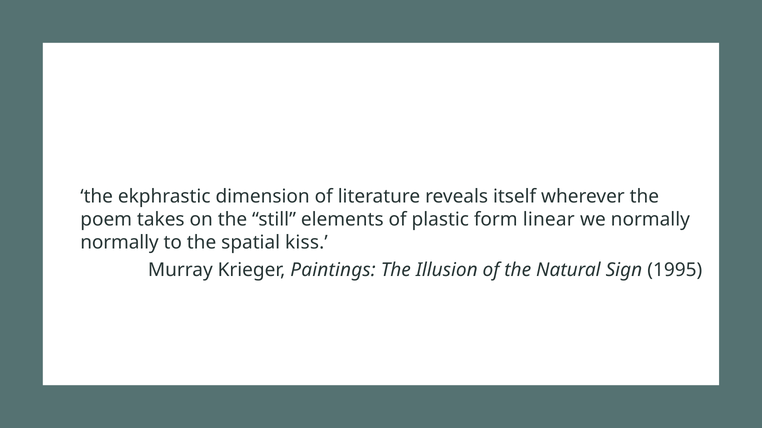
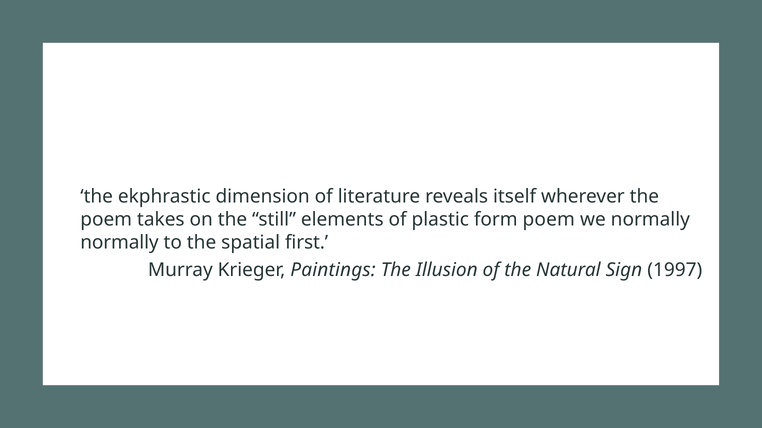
form linear: linear -> poem (549, 220)
kiss: kiss -> first (307, 243)
1995: 1995 -> 1997 (675, 270)
